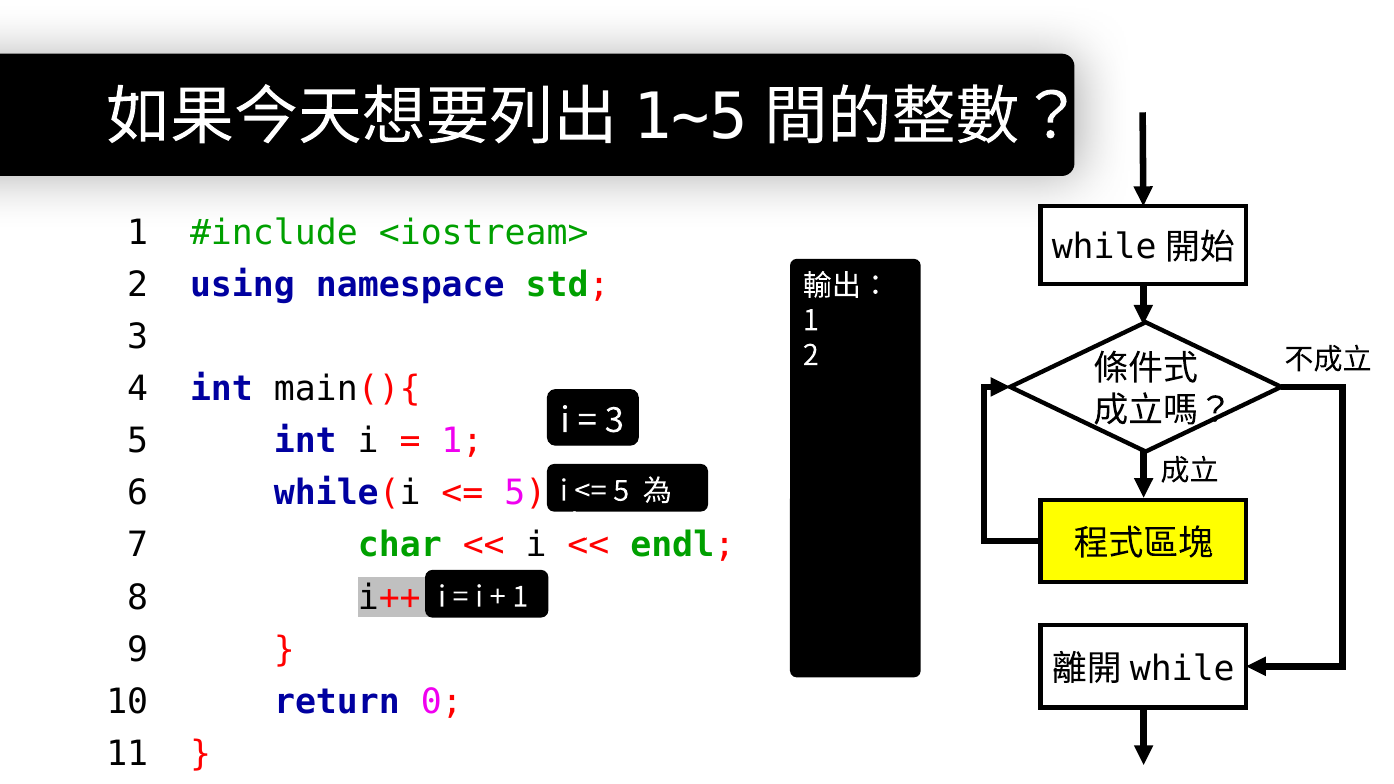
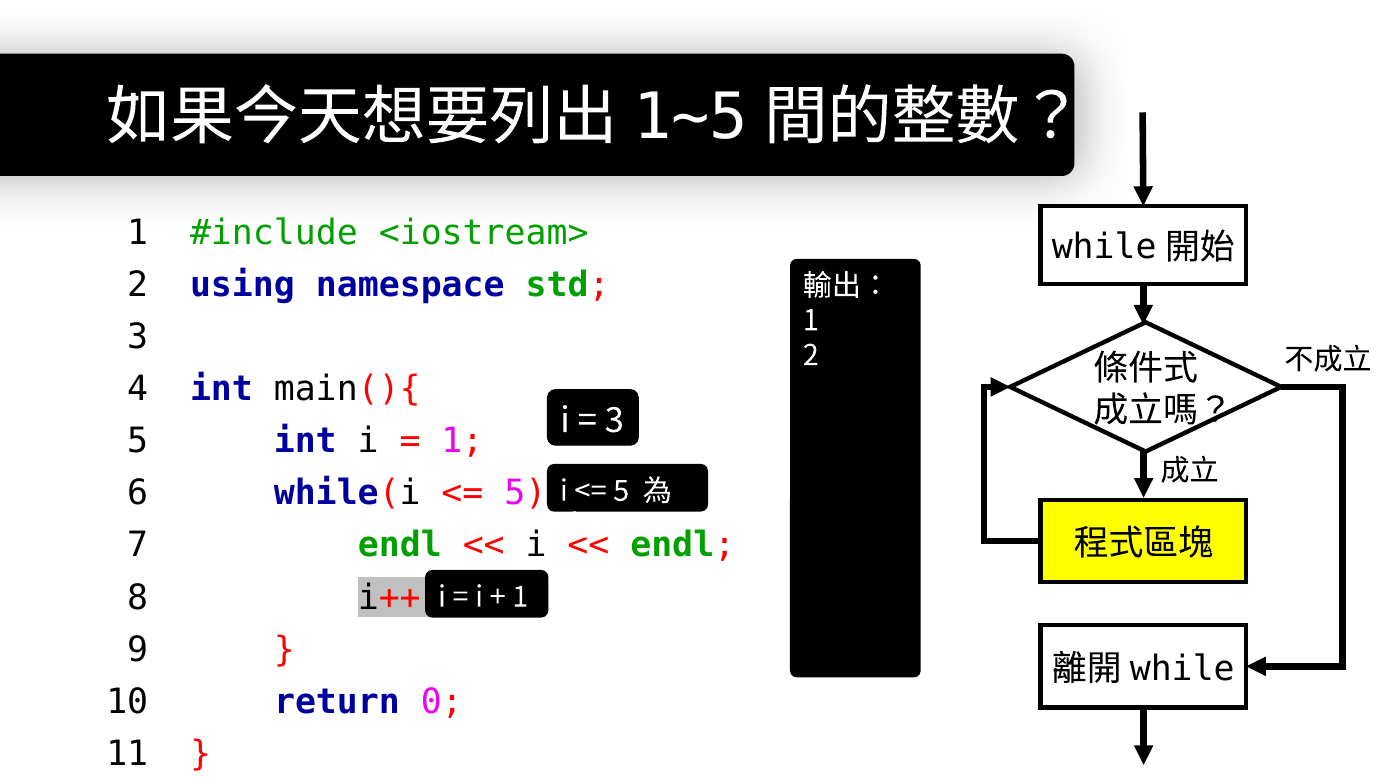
7 char: char -> endl (400, 545)
